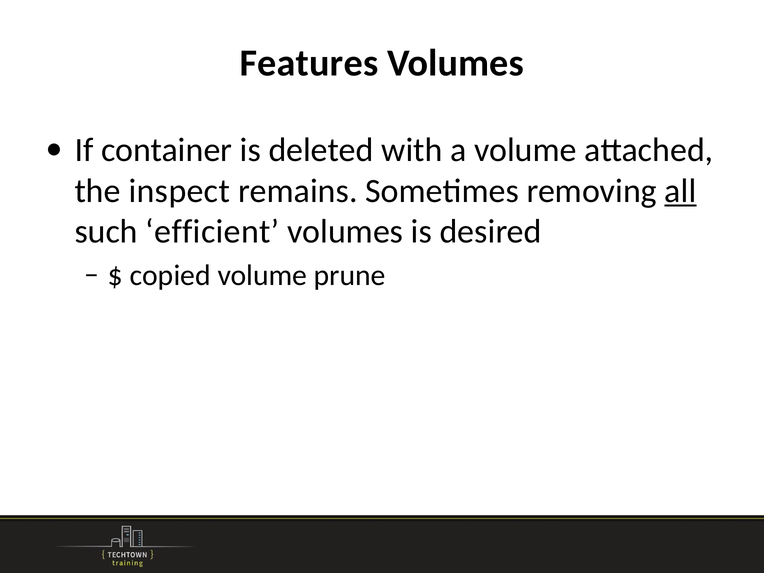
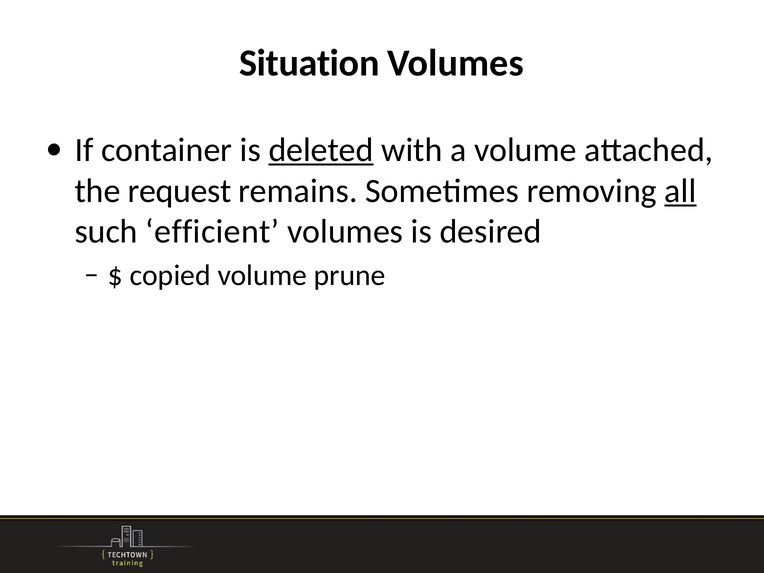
Features: Features -> Situation (309, 63)
deleted underline: none -> present (321, 150)
inspect: inspect -> request (180, 191)
